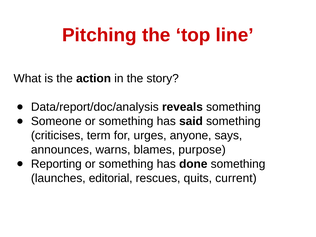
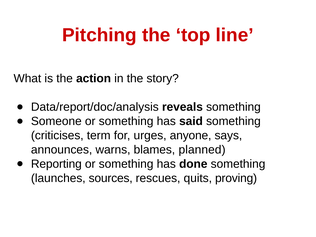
purpose: purpose -> planned (202, 150)
editorial: editorial -> sources (111, 178)
current: current -> proving (236, 178)
